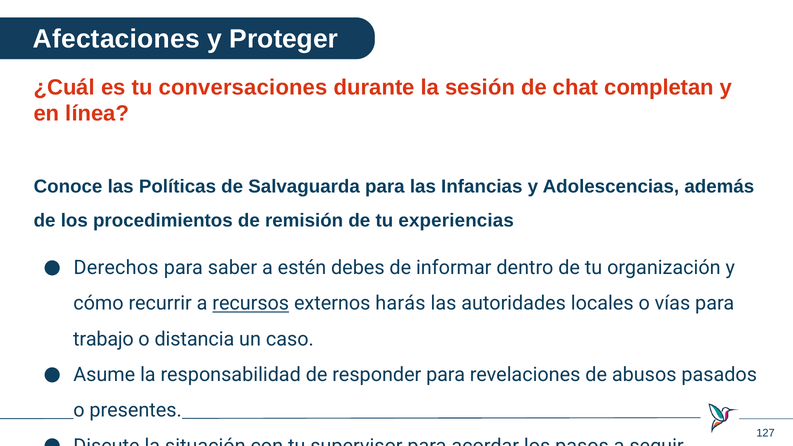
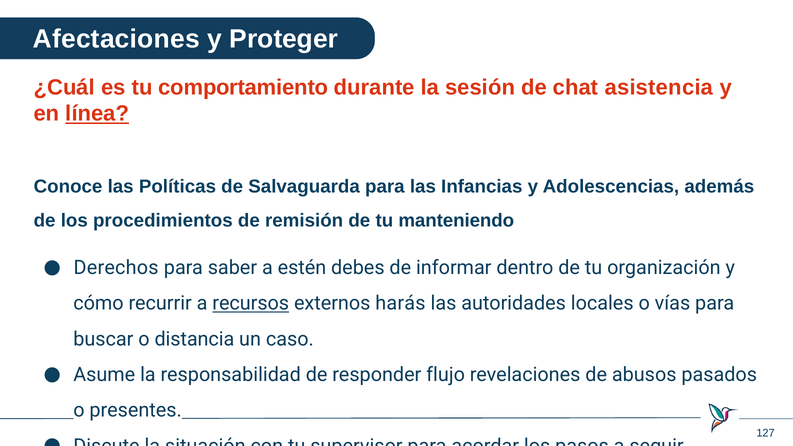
conversaciones: conversaciones -> comportamiento (243, 87)
completan: completan -> asistencia (659, 87)
línea underline: none -> present (97, 114)
experiencias: experiencias -> manteniendo (456, 221)
trabajo: trabajo -> buscar (103, 339)
responder para: para -> flujo (446, 375)
